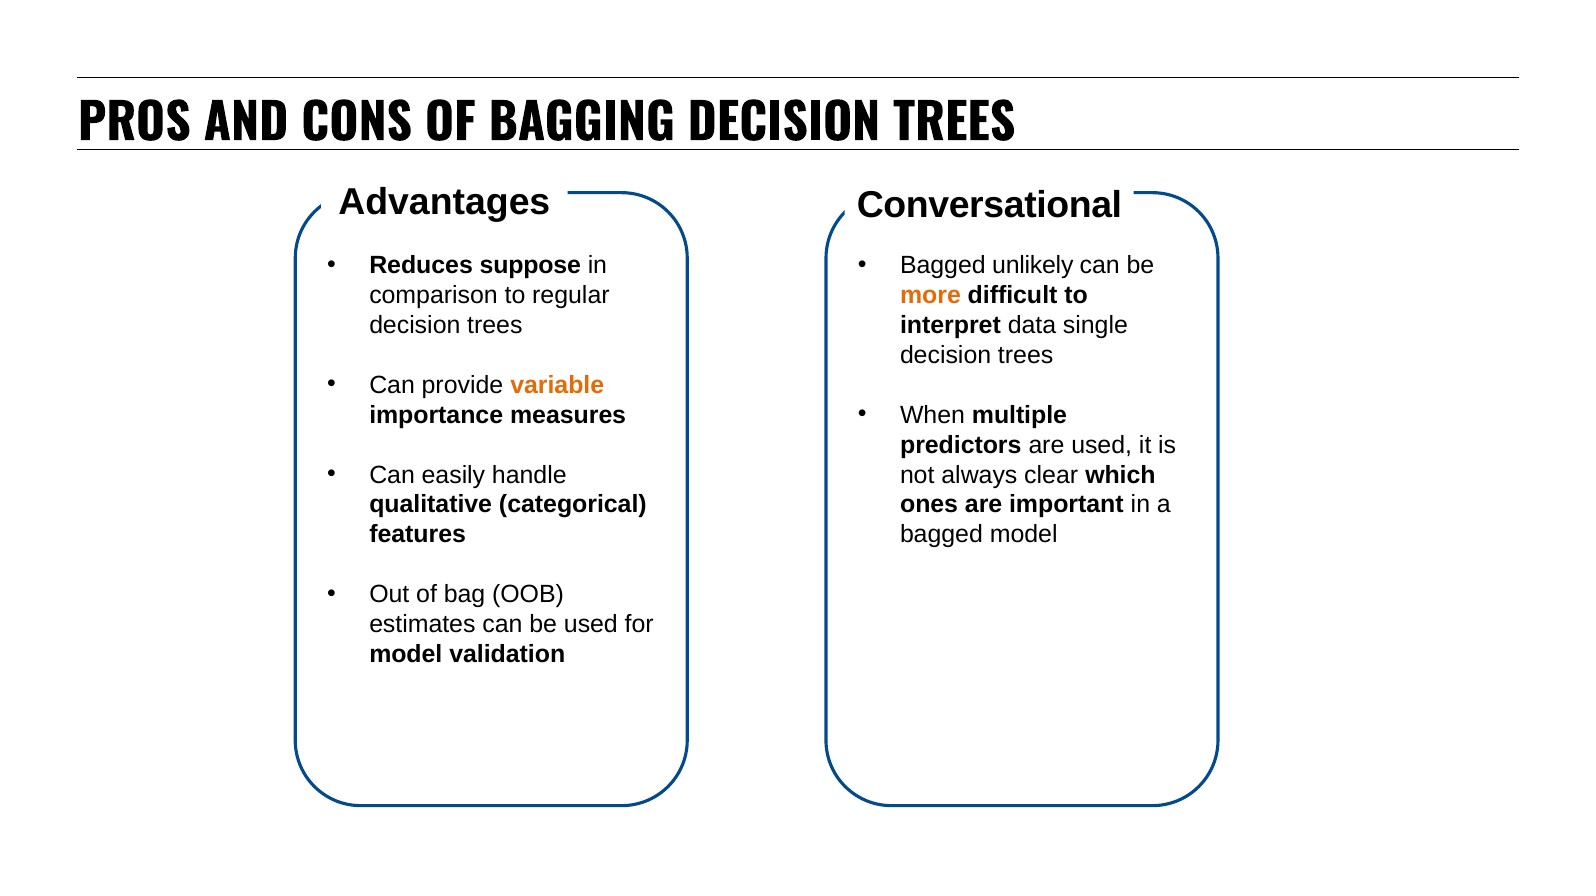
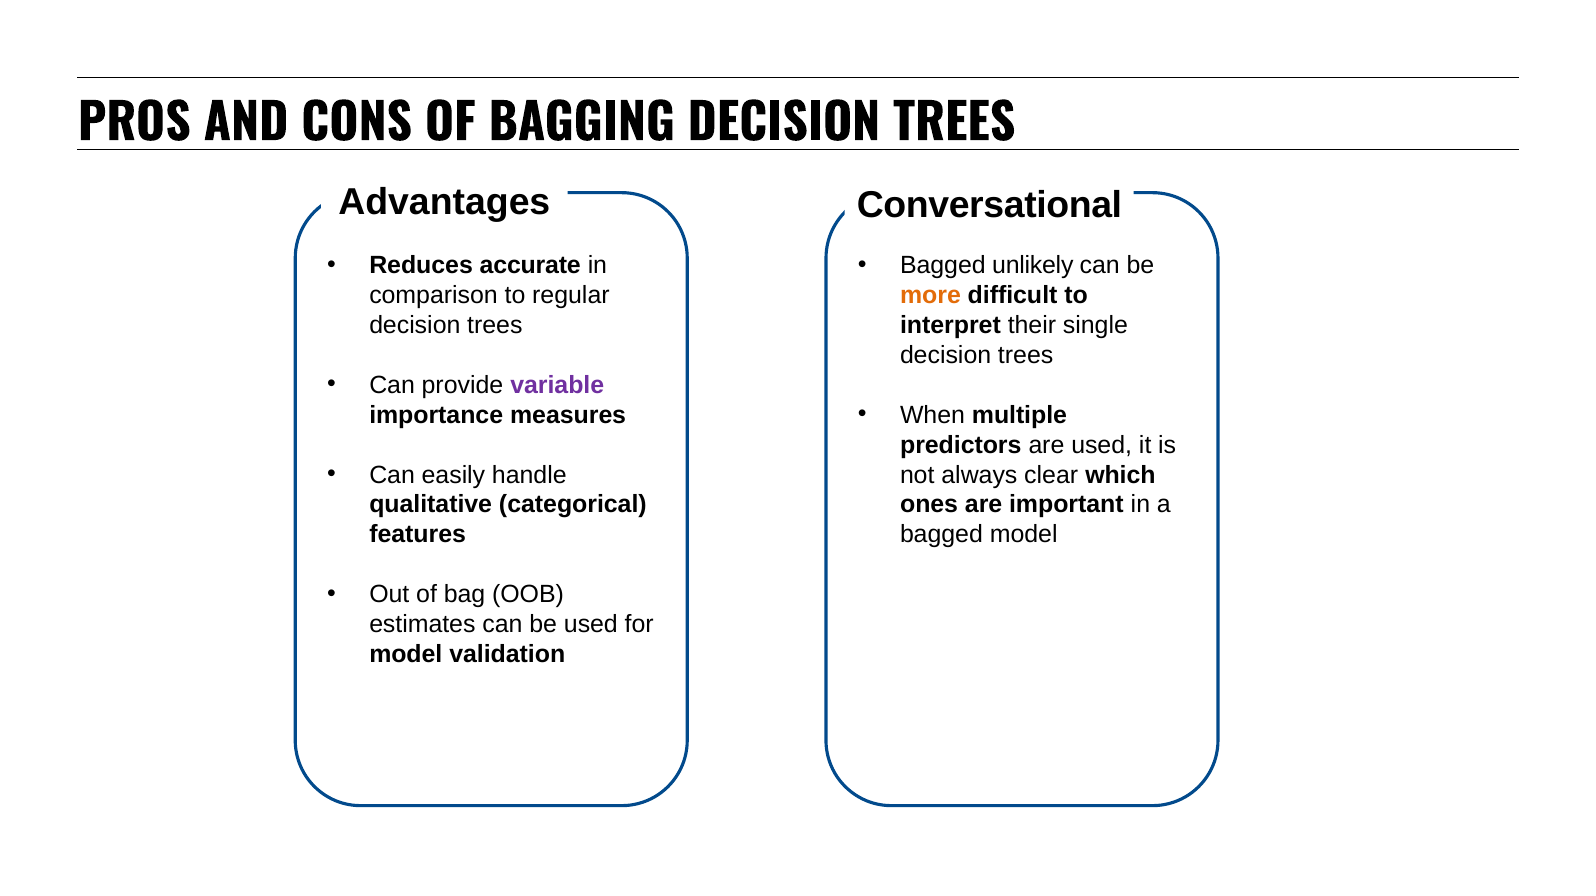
suppose: suppose -> accurate (530, 266)
data: data -> their (1032, 325)
variable colour: orange -> purple (557, 385)
